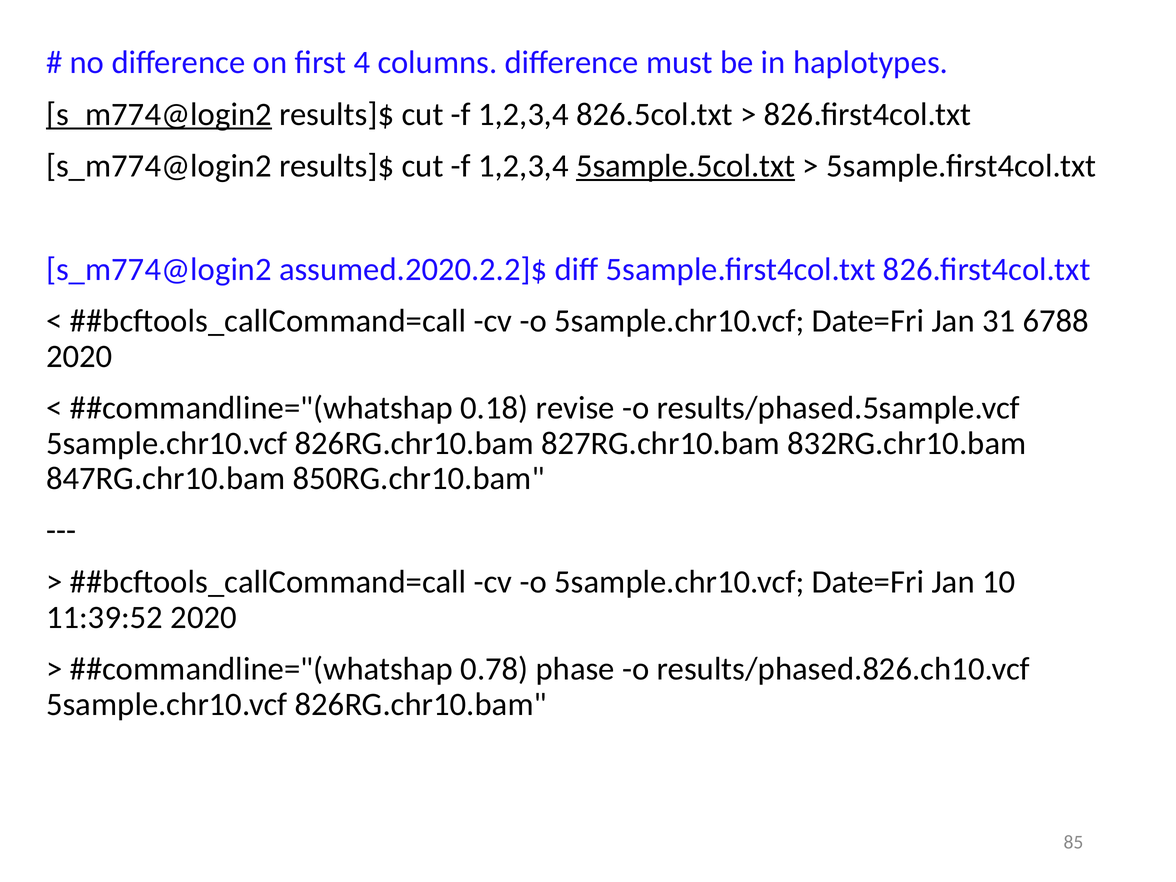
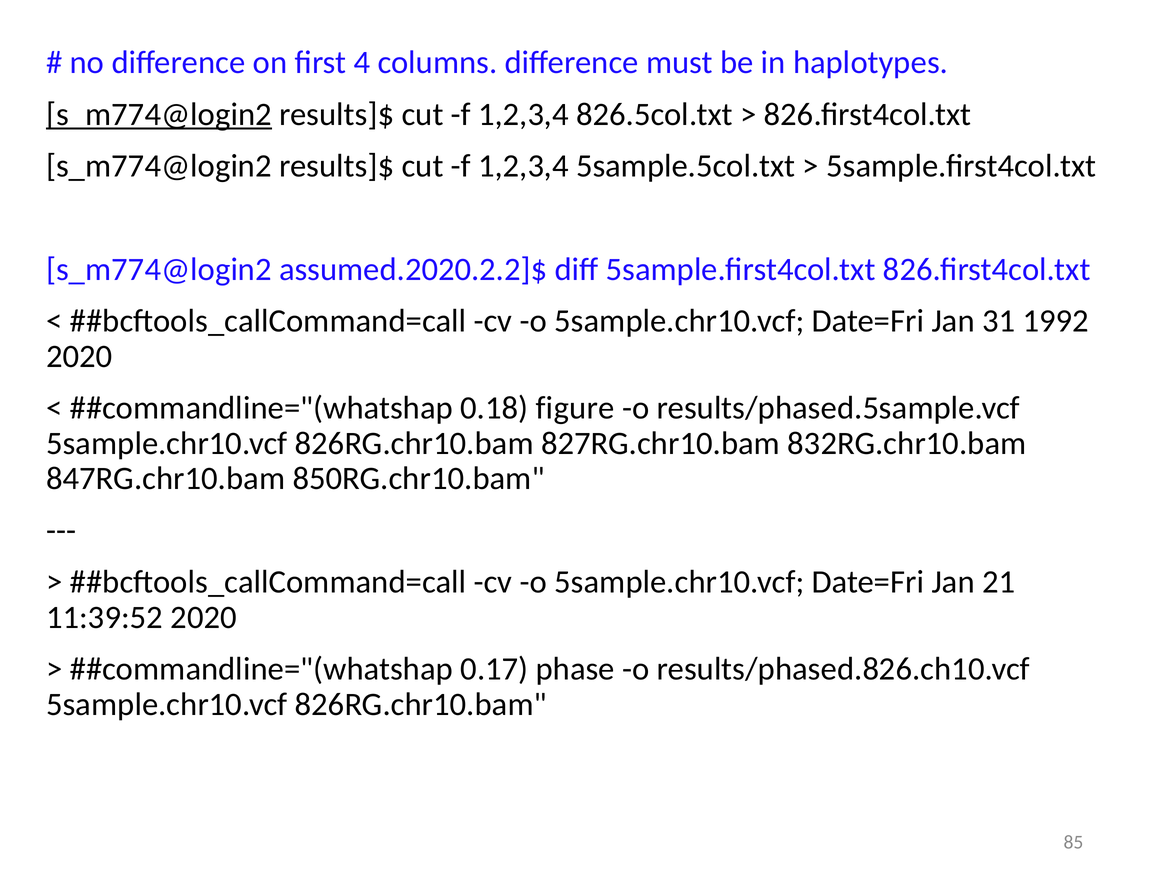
5sample.5col.txt underline: present -> none (686, 166)
6788: 6788 -> 1992 (1056, 321)
revise: revise -> figure (575, 408)
10: 10 -> 21 (999, 582)
0.78: 0.78 -> 0.17 (494, 669)
